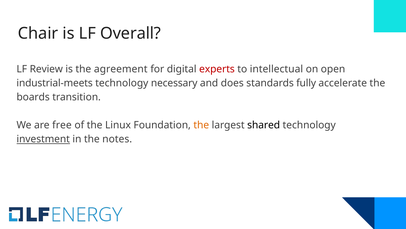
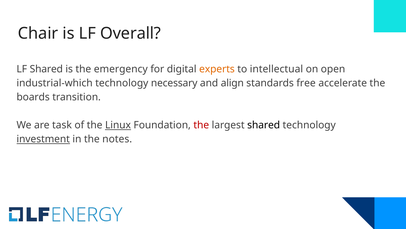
LF Review: Review -> Shared (46, 69)
agreement: agreement -> emergency (121, 69)
experts colour: red -> orange (217, 69)
industrial-meets: industrial-meets -> industrial-which (55, 83)
does: does -> align (232, 83)
fully: fully -> free (306, 83)
free: free -> task (62, 125)
Linux underline: none -> present (118, 125)
the colour: orange -> red (201, 125)
